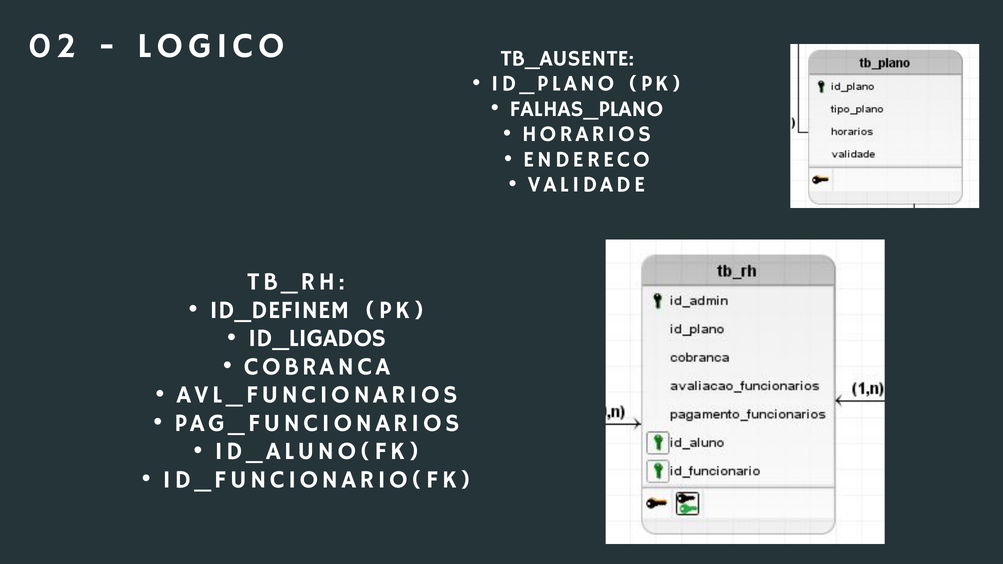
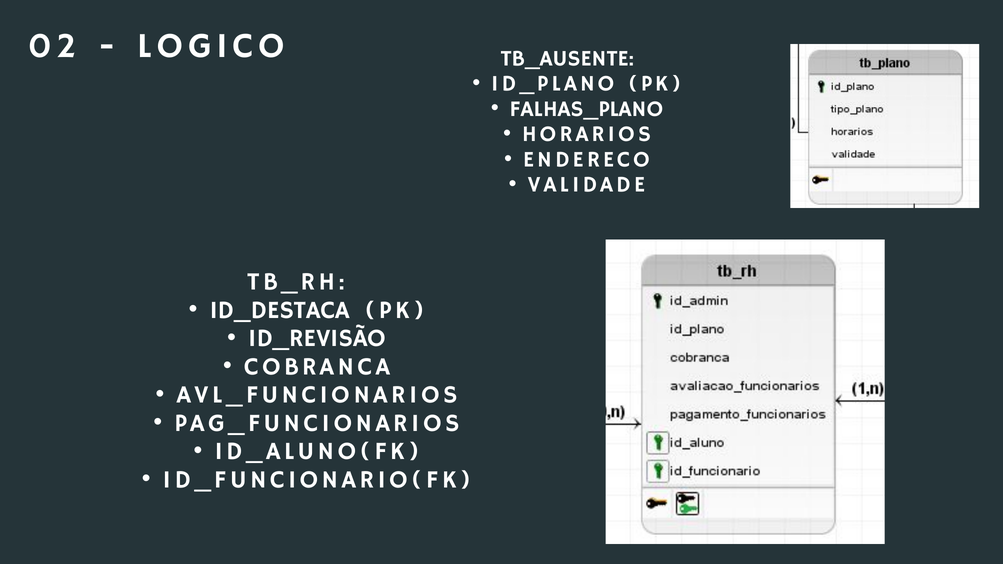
ID_DEFINEM: ID_DEFINEM -> ID_DESTACA (280, 310)
ID_LIGADOS: ID_LIGADOS -> ID_REVISÃO (317, 338)
